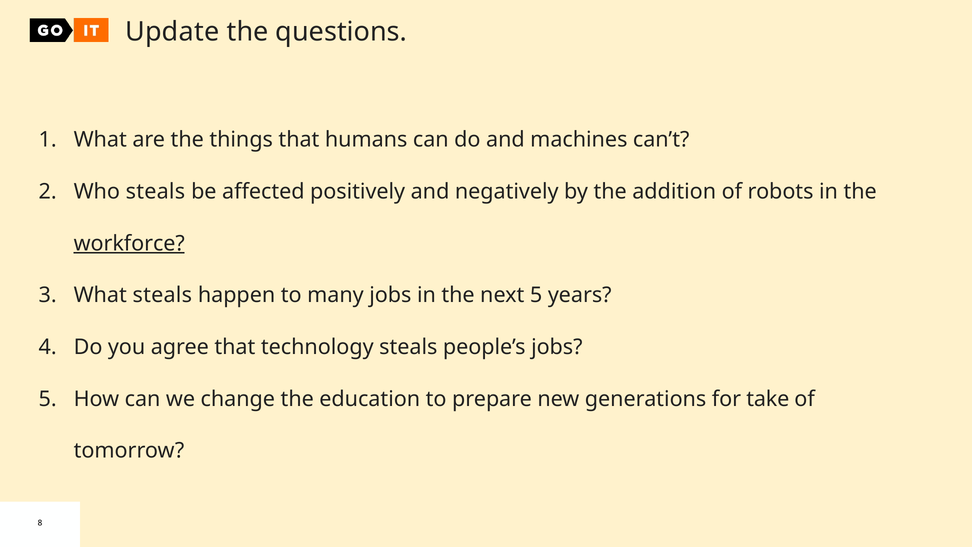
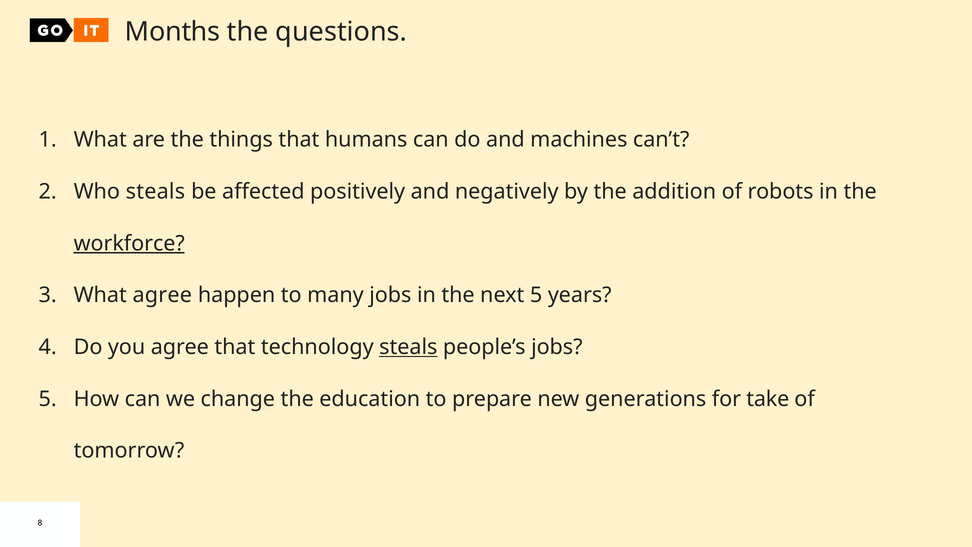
Update: Update -> Months (173, 32)
What steals: steals -> agree (162, 295)
steals underline: none -> present (408, 347)
